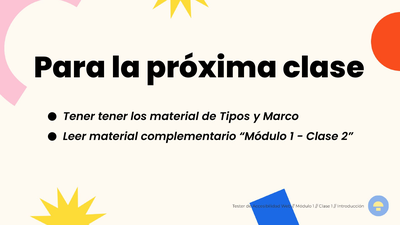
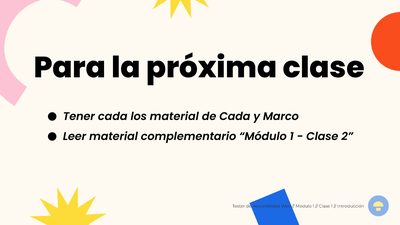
Tener tener: tener -> cada (113, 116)
de Tipos: Tipos -> Cada (235, 116)
